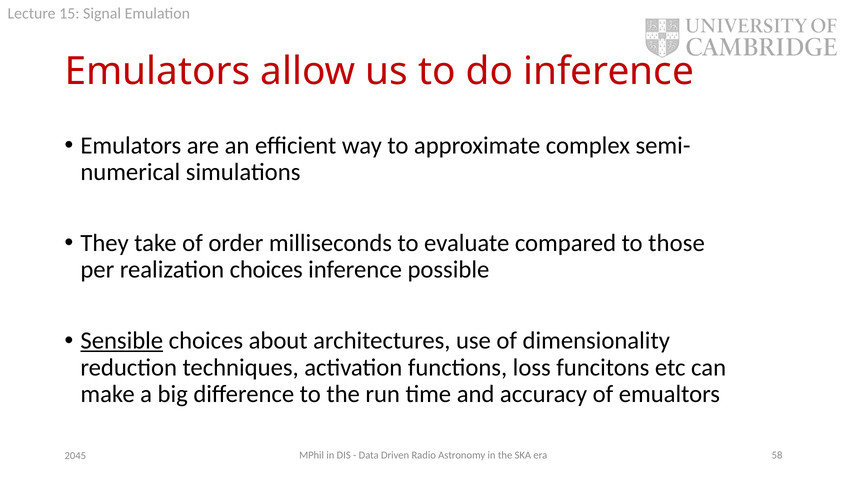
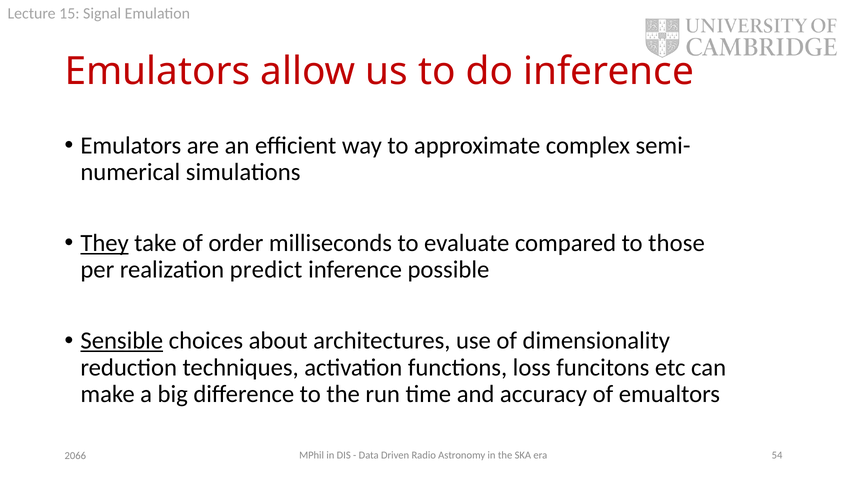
They underline: none -> present (105, 243)
realization choices: choices -> predict (266, 270)
58: 58 -> 54 (777, 455)
2045: 2045 -> 2066 (75, 455)
